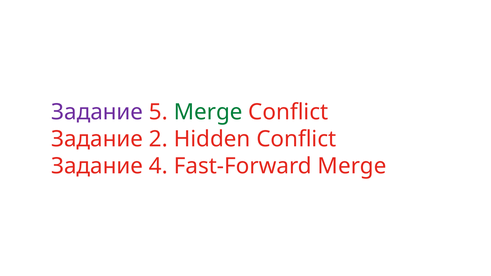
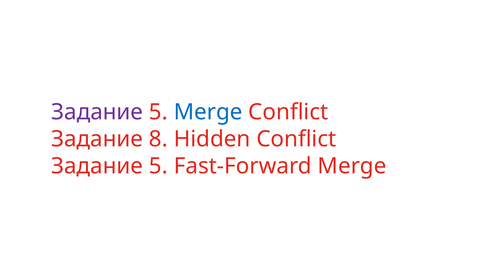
Merge colour: green -> blue (208, 112)
2: 2 -> 8 (158, 139)
4: 4 -> 5 (158, 166)
